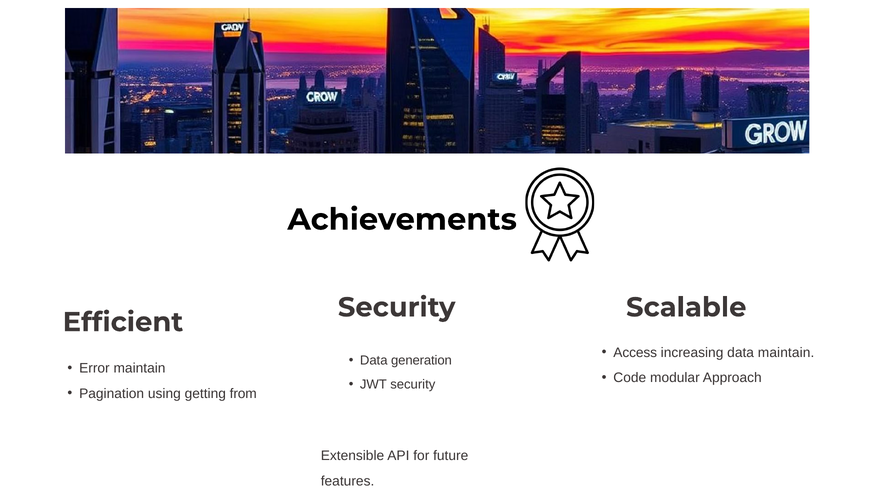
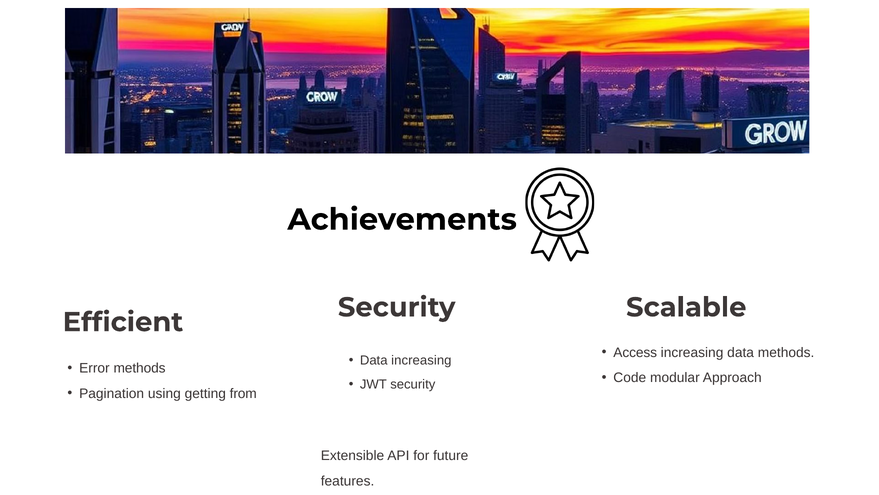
data maintain: maintain -> methods (786, 352)
Data generation: generation -> increasing (421, 360)
Error maintain: maintain -> methods (140, 368)
